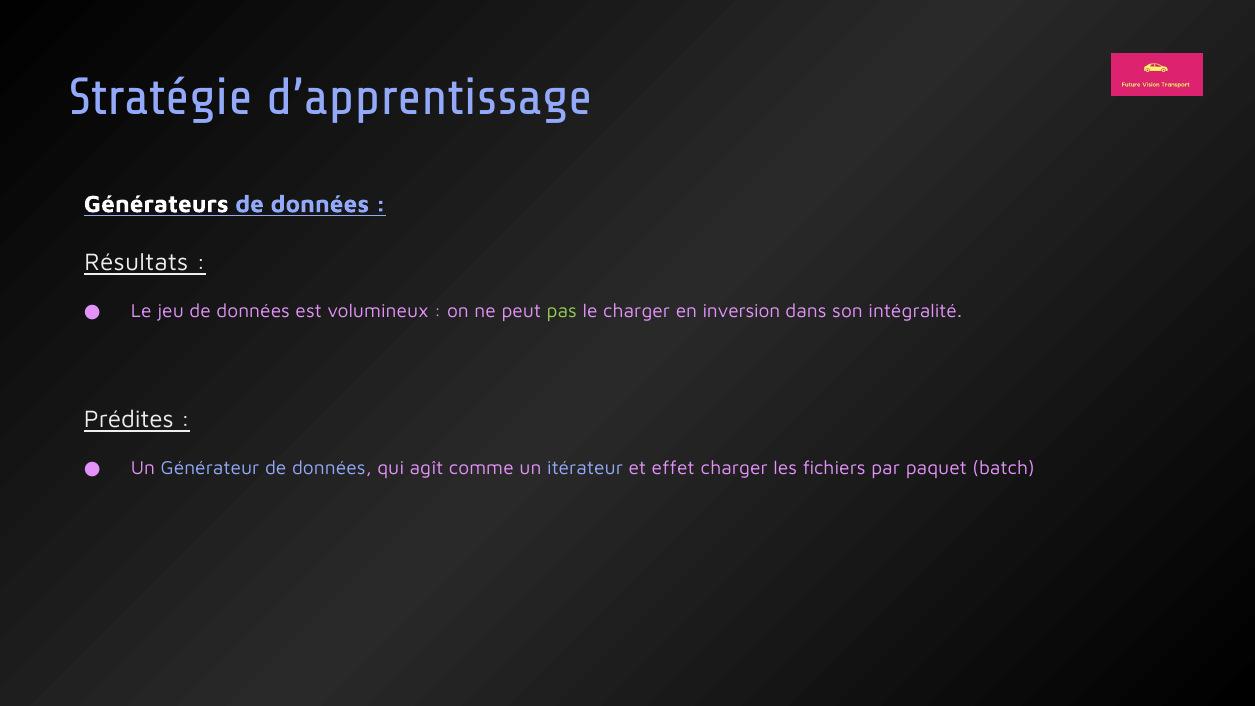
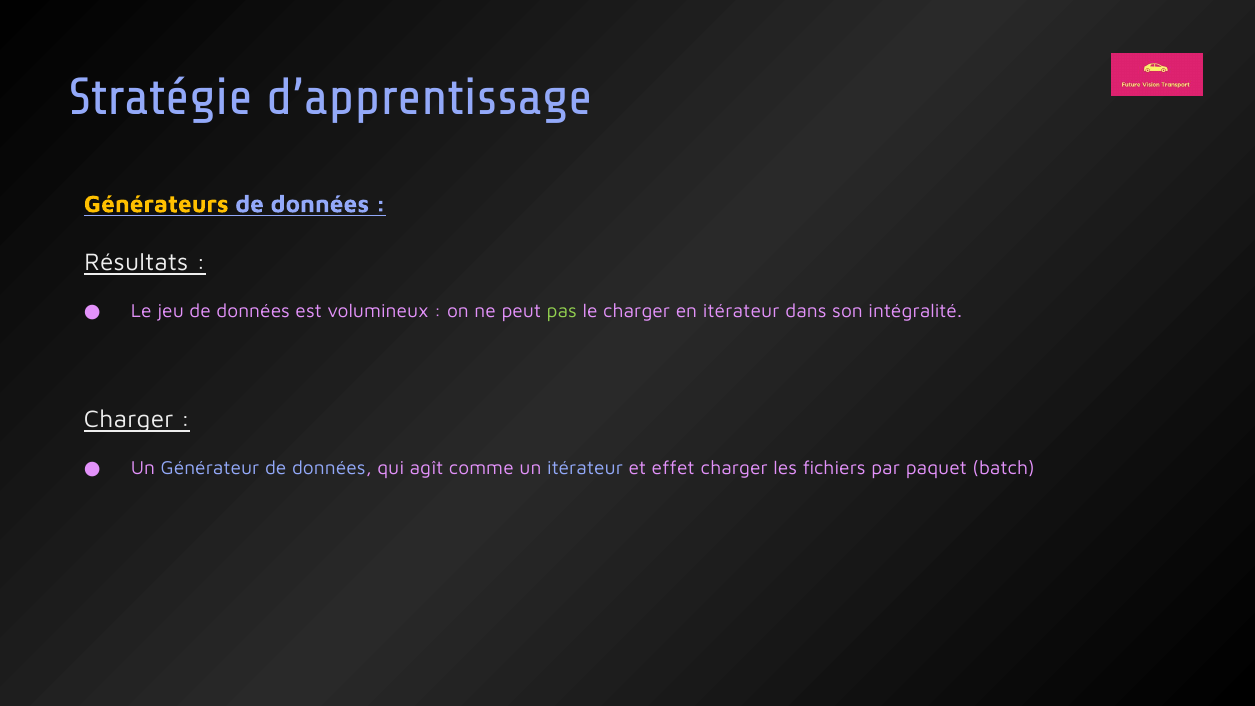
Générateurs colour: white -> yellow (156, 204)
en inversion: inversion -> itérateur (741, 312)
Prédites: Prédites -> Charger (129, 420)
